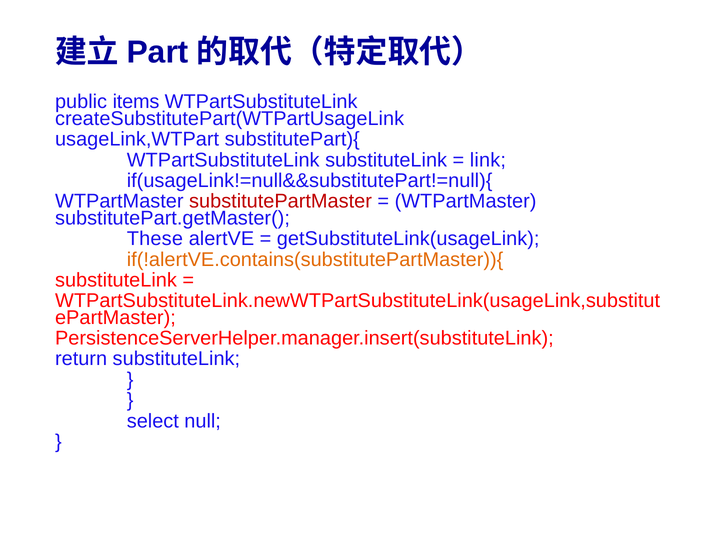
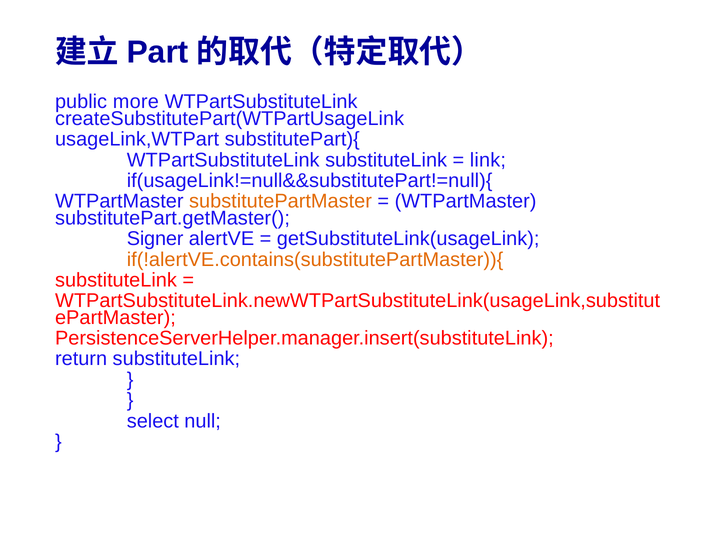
items: items -> more (136, 102)
substitutePartMaster colour: red -> orange (281, 202)
These: These -> Signer (155, 239)
